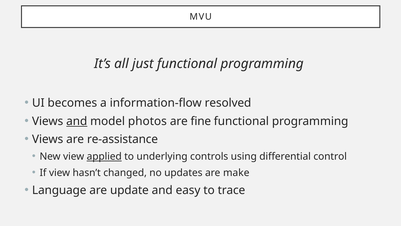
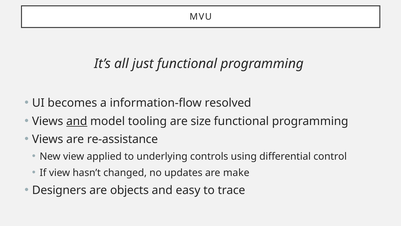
photos: photos -> tooling (147, 121)
fine: fine -> size (201, 121)
applied underline: present -> none (104, 156)
Language: Language -> Designers (59, 190)
update: update -> objects (129, 190)
